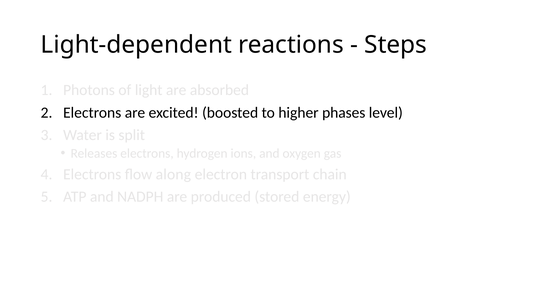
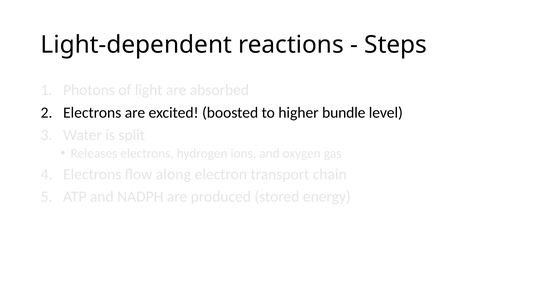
phases: phases -> bundle (344, 112)
